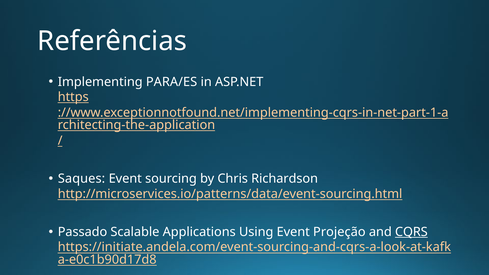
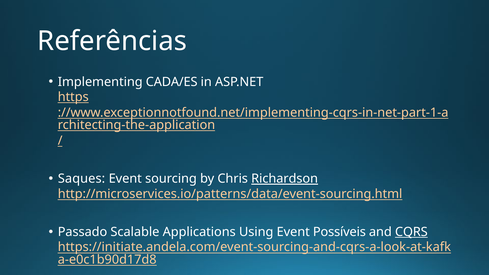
PARA/ES: PARA/ES -> CADA/ES (172, 82)
Richardson underline: none -> present (285, 179)
Projeção: Projeção -> Possíveis (339, 232)
